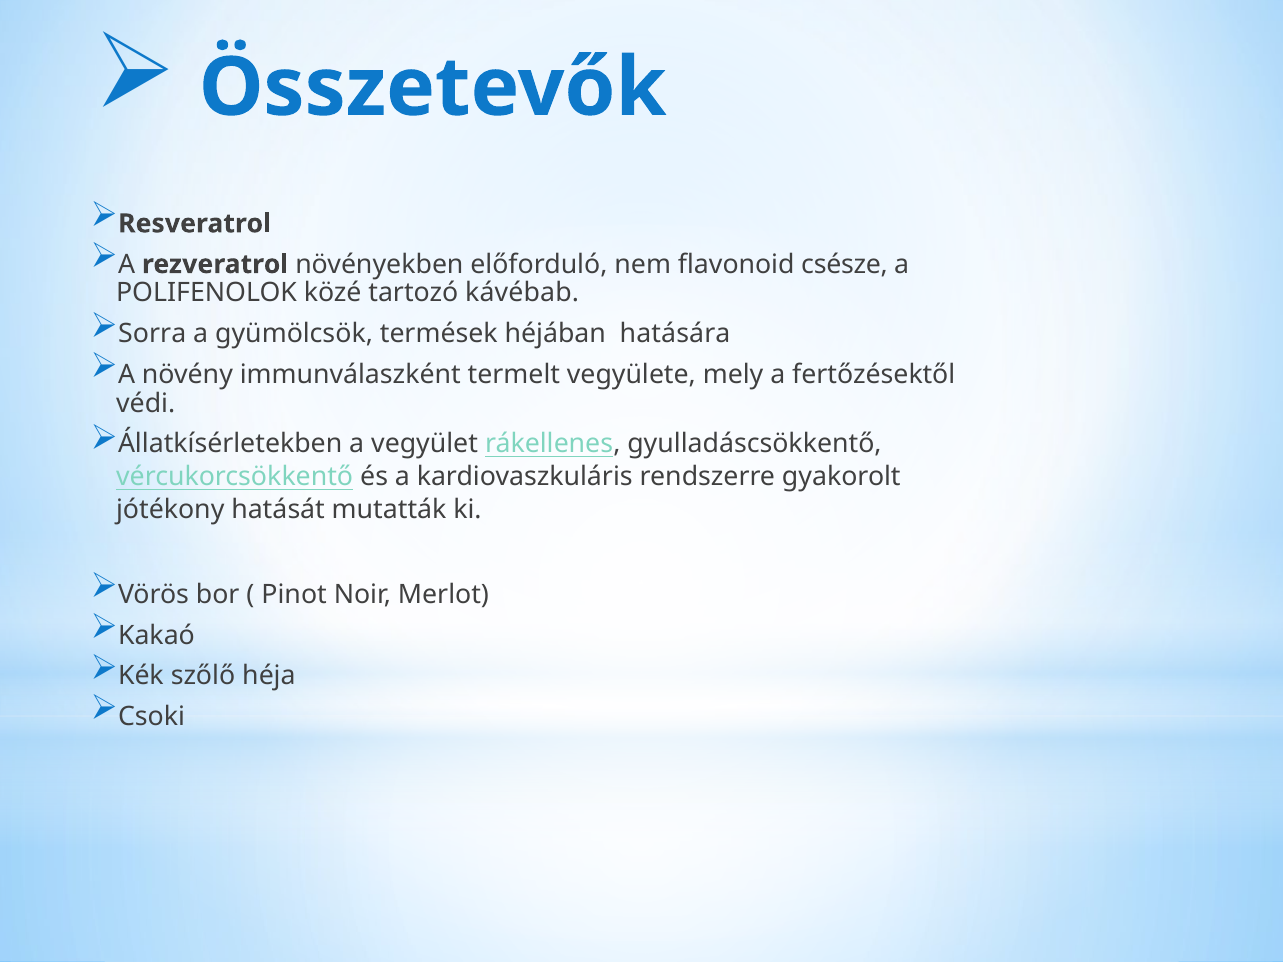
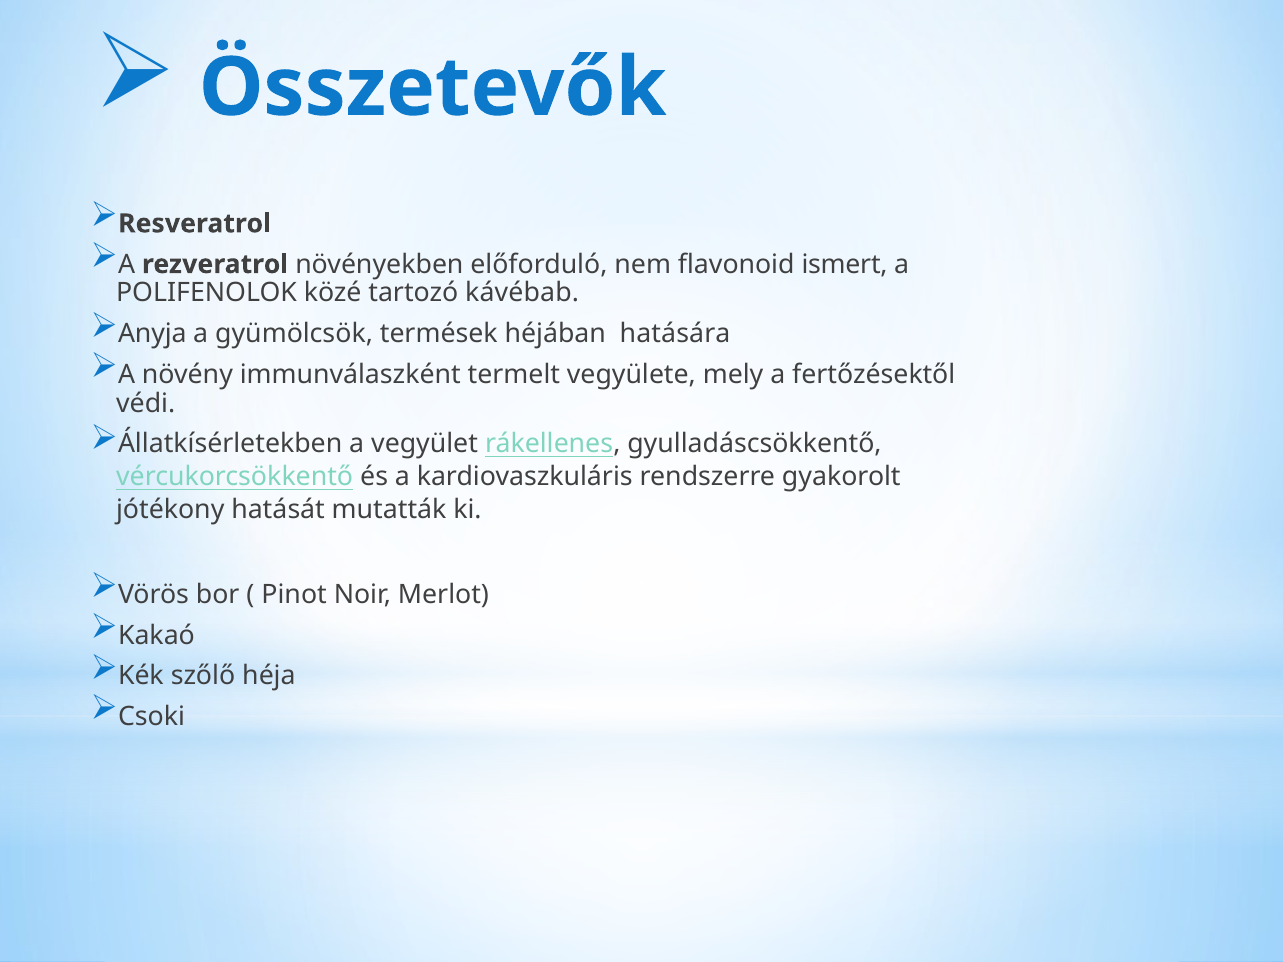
csésze: csésze -> ismert (845, 264)
Sorra: Sorra -> Anyja (152, 334)
